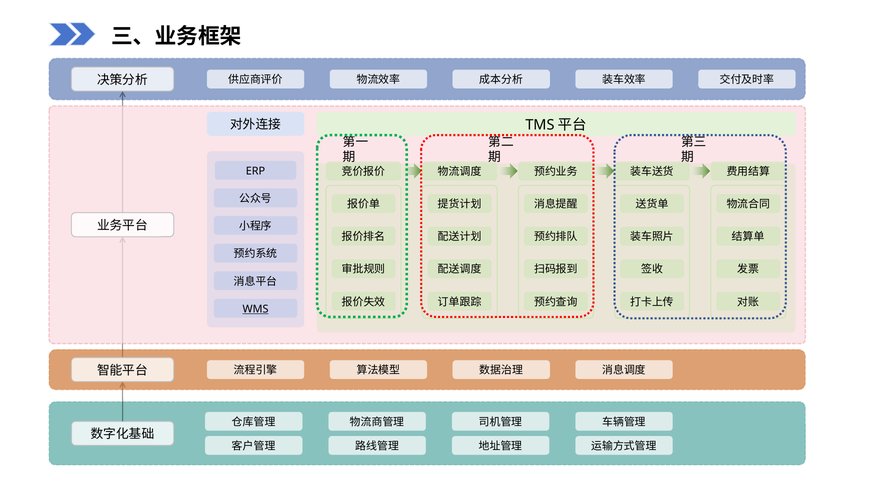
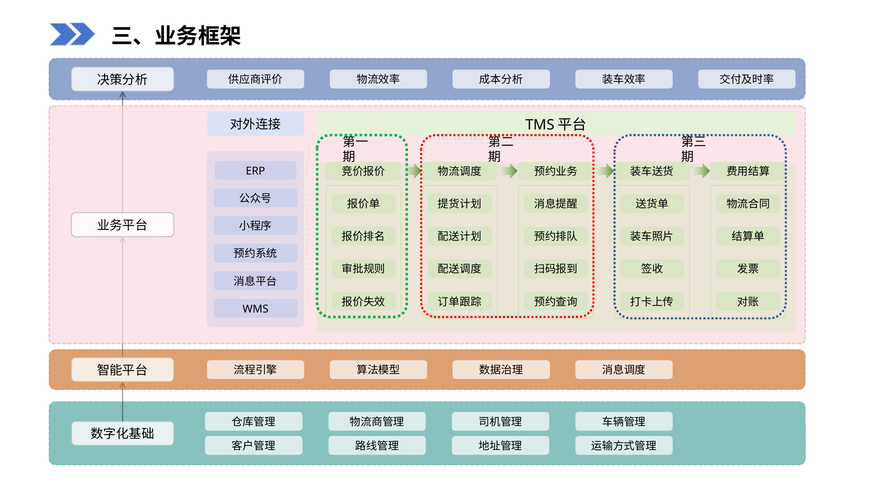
WMS underline: present -> none (256, 309)
